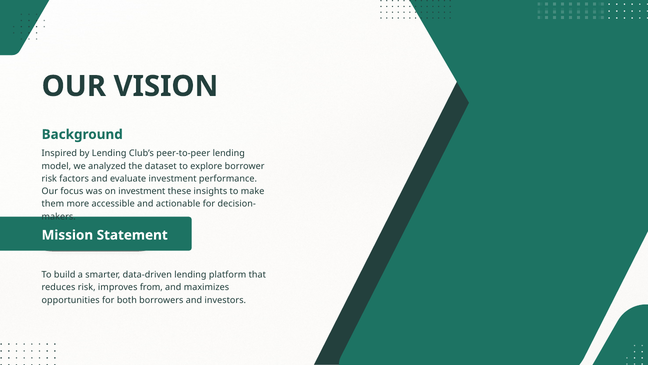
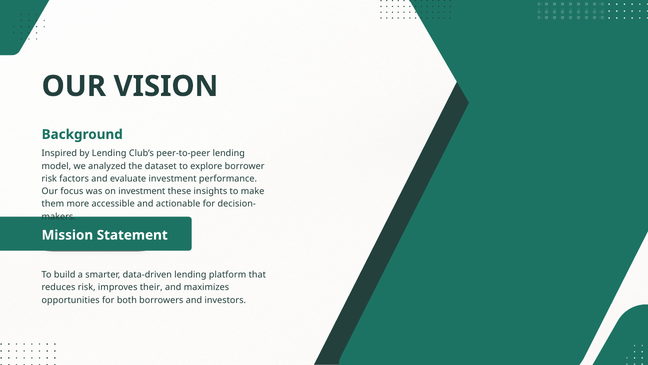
from: from -> their (151, 287)
